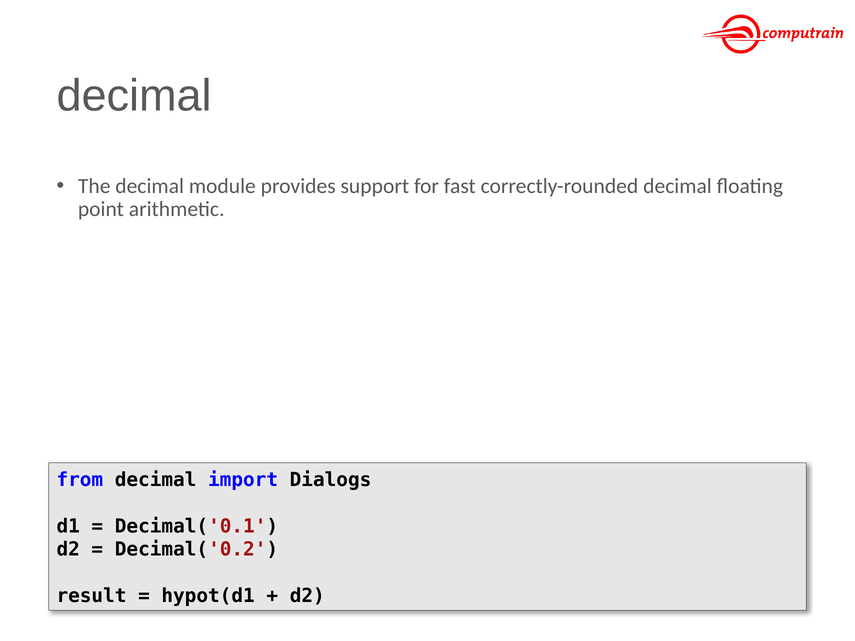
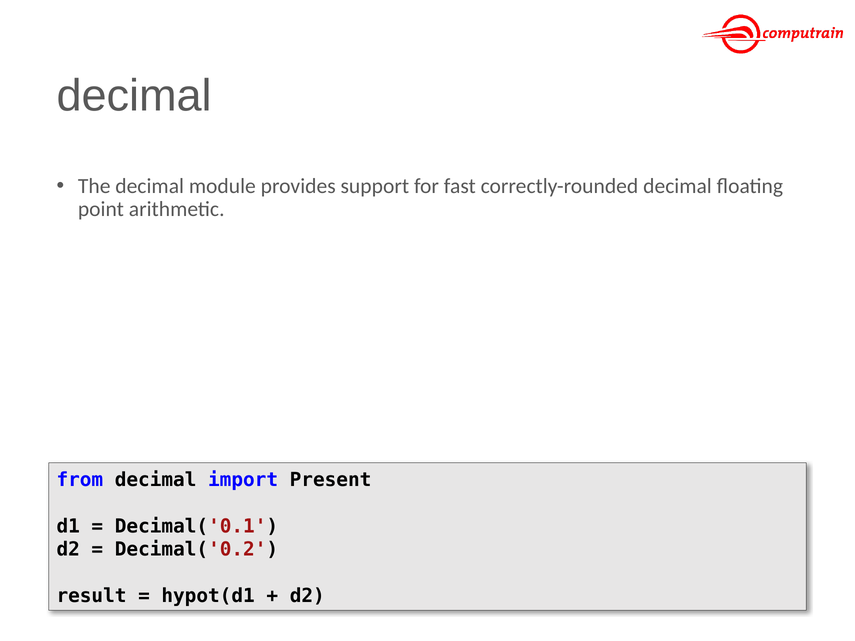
Dialogs: Dialogs -> Present (331, 480)
